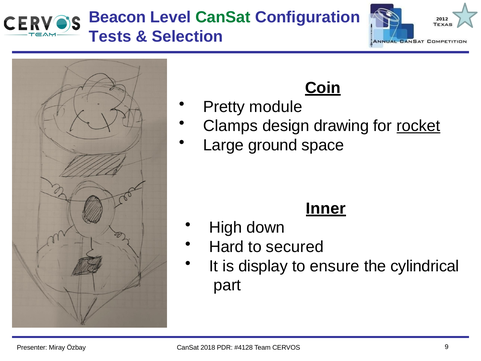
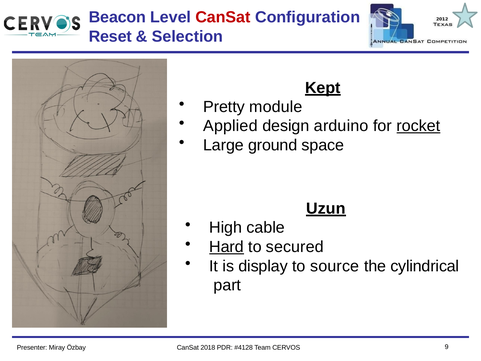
CanSat colour: green -> red (223, 17)
Tests: Tests -> Reset (110, 36)
Coin: Coin -> Kept (323, 88)
Clamps: Clamps -> Applied (230, 126)
drawing: drawing -> arduino (341, 126)
Inner: Inner -> Uzun (326, 208)
down: down -> cable (266, 227)
Hard underline: none -> present (227, 247)
ensure: ensure -> source (335, 266)
